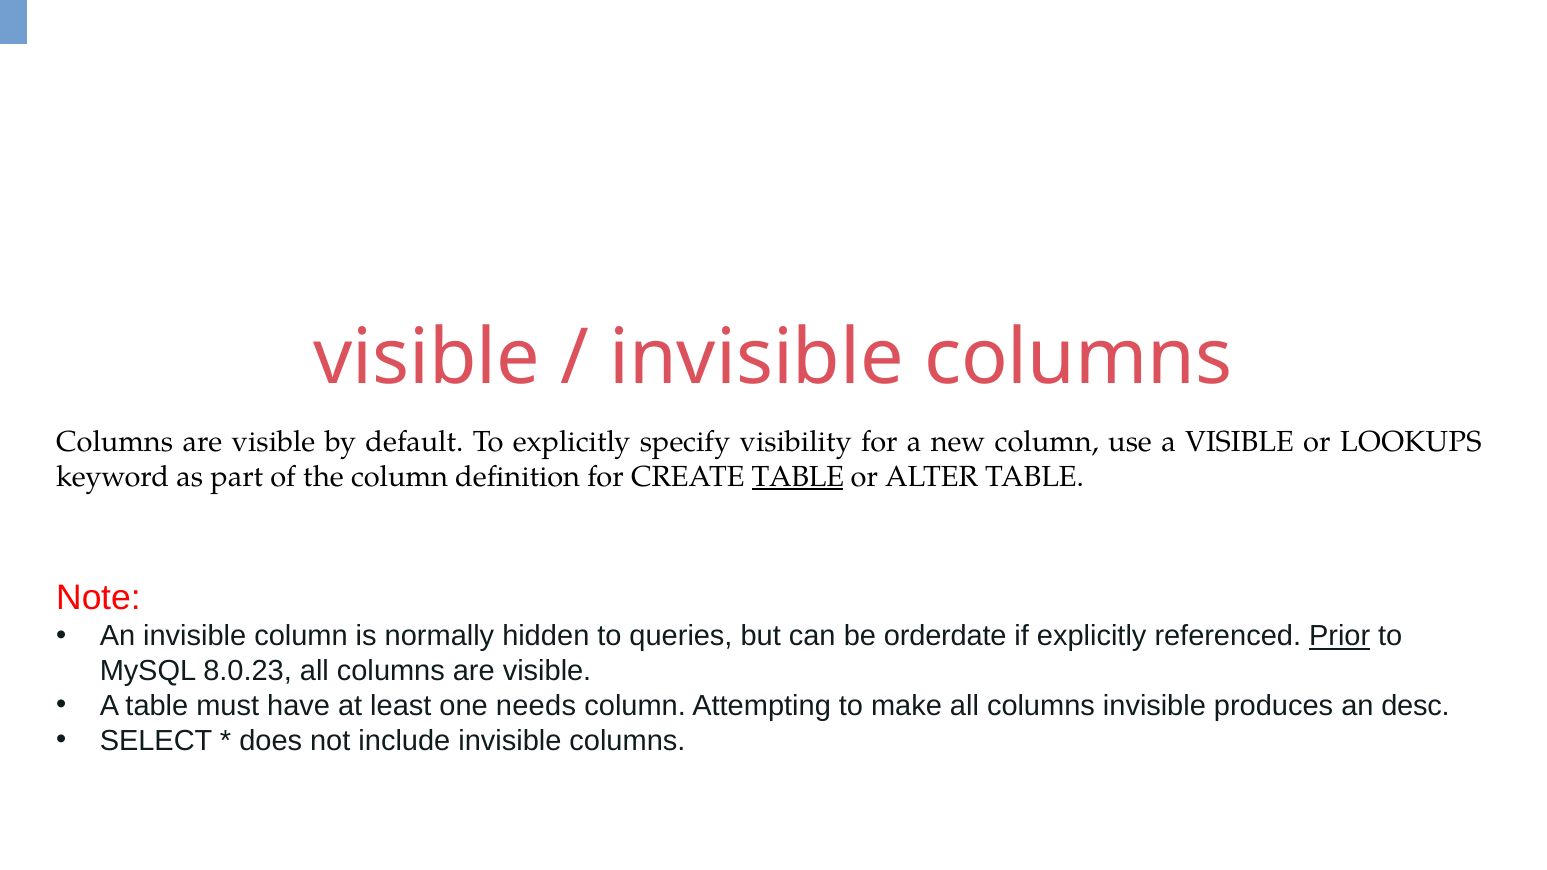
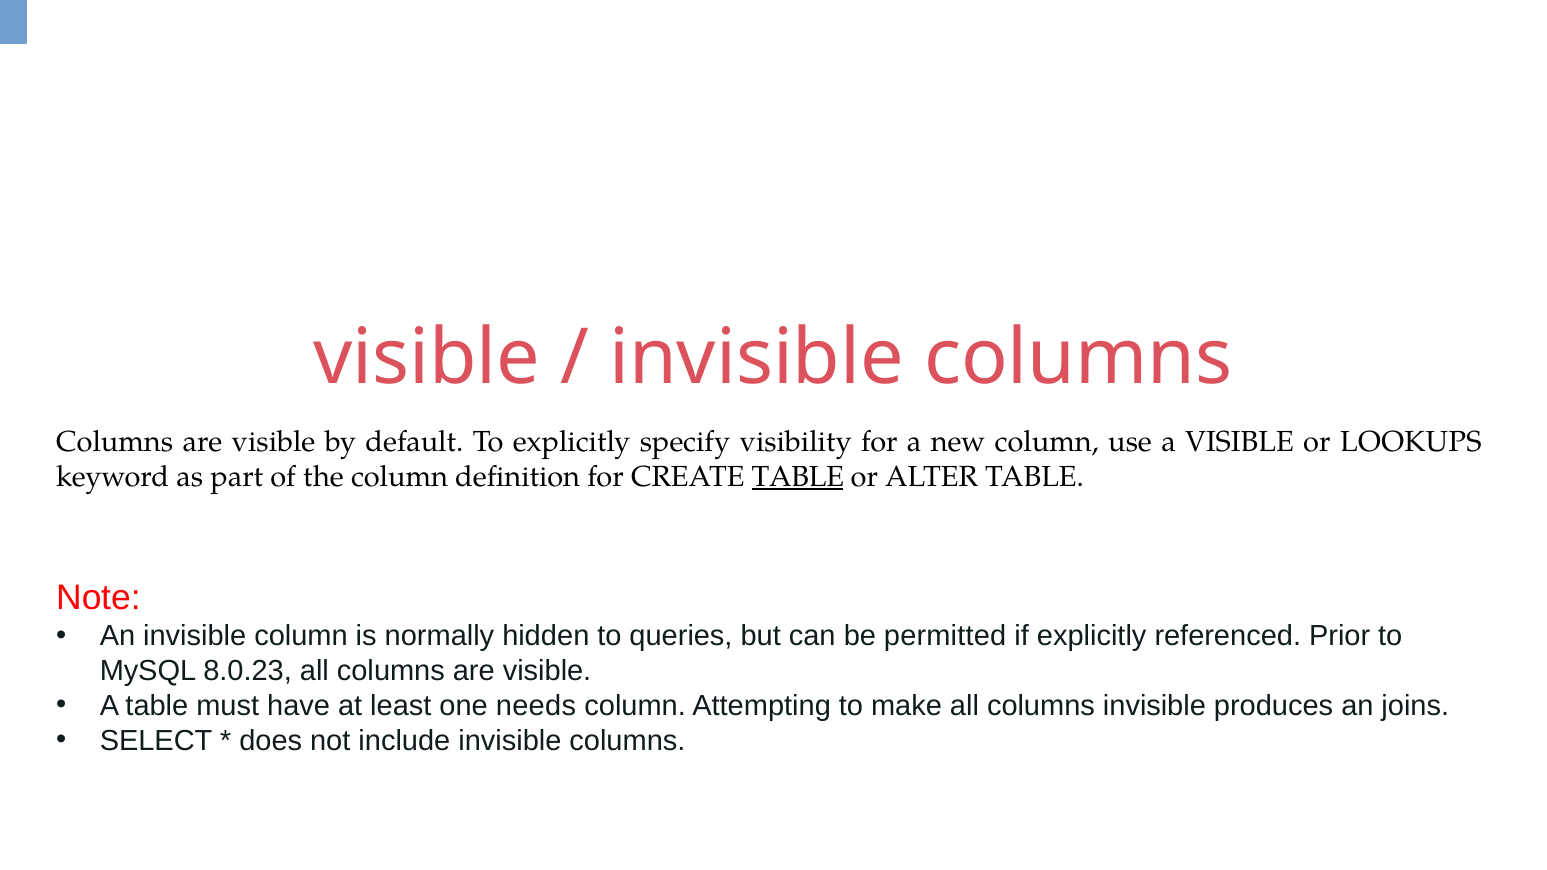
orderdate: orderdate -> permitted (945, 636)
Prior underline: present -> none (1340, 636)
desc: desc -> joins (1415, 706)
